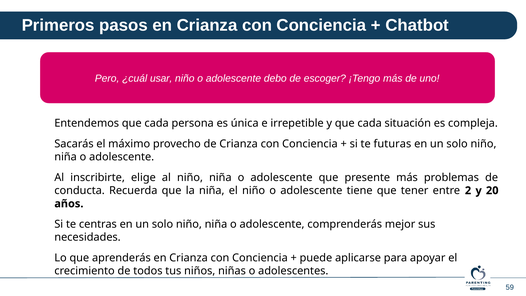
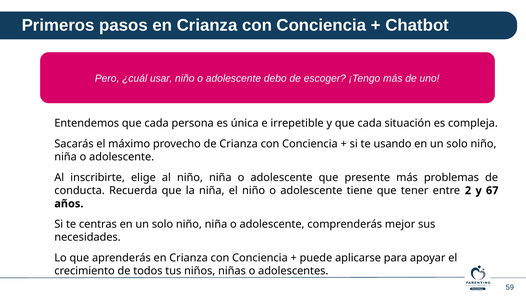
futuras: futuras -> usando (393, 144)
20: 20 -> 67 (492, 190)
